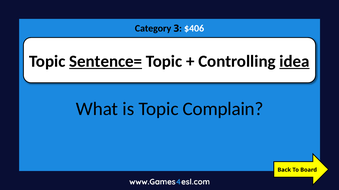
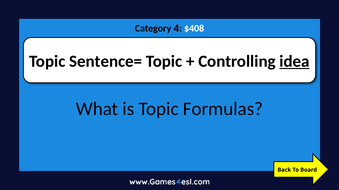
3: 3 -> 4 (176, 29)
$406: $406 -> $408 (194, 29)
Sentence= underline: present -> none (106, 62)
Complain: Complain -> Formulas (223, 109)
